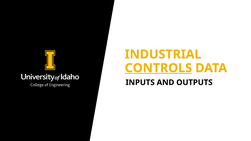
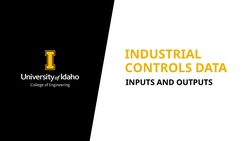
CONTROLS underline: present -> none (158, 68)
